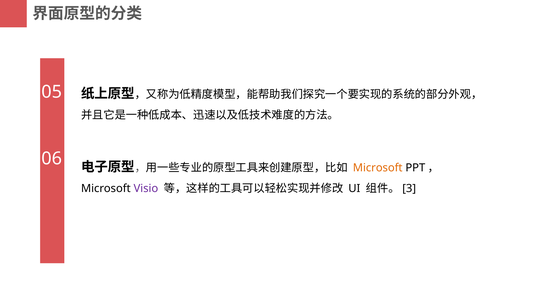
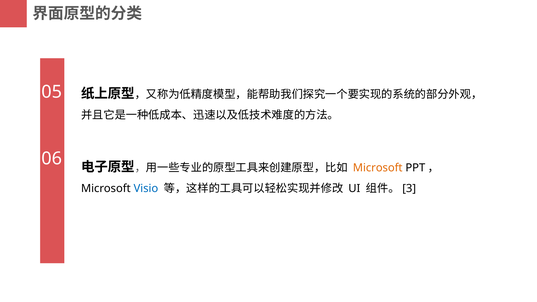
Visio colour: purple -> blue (146, 188)
